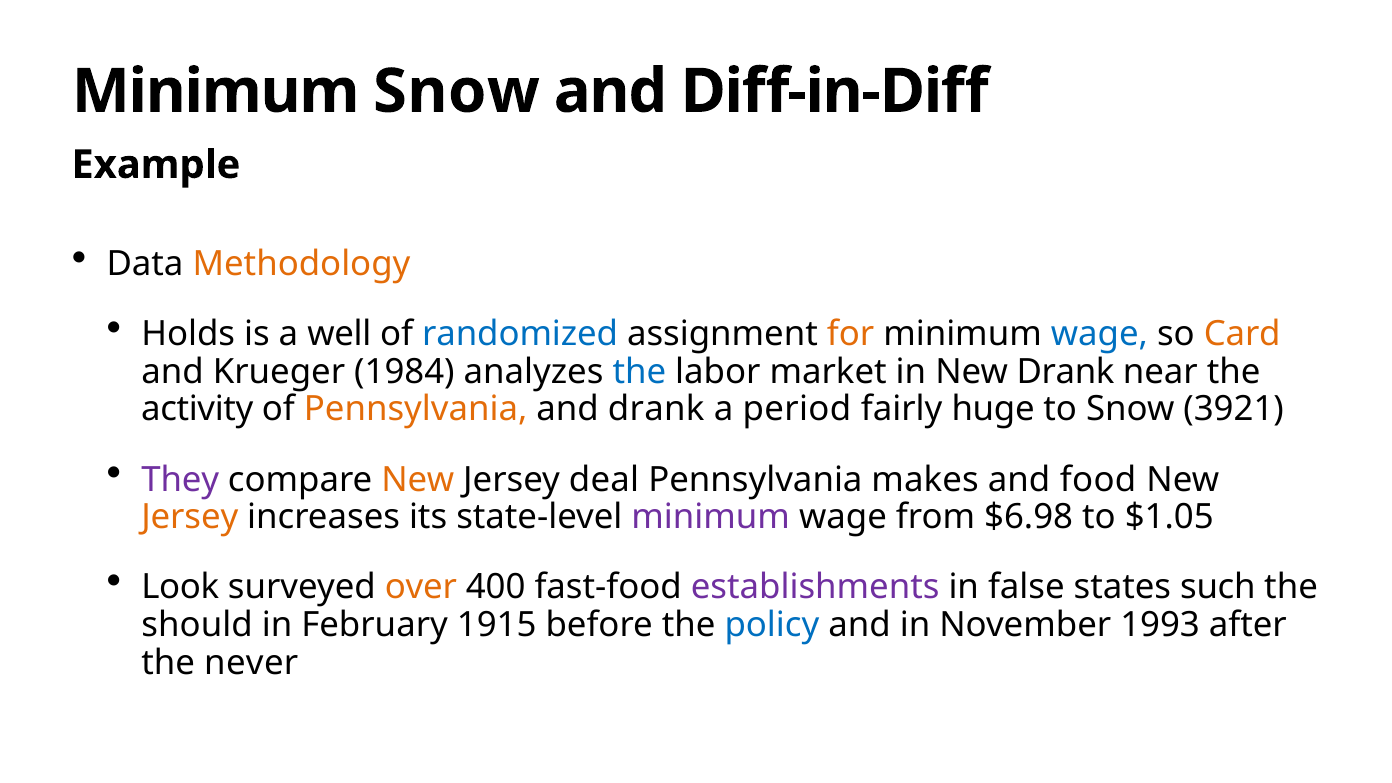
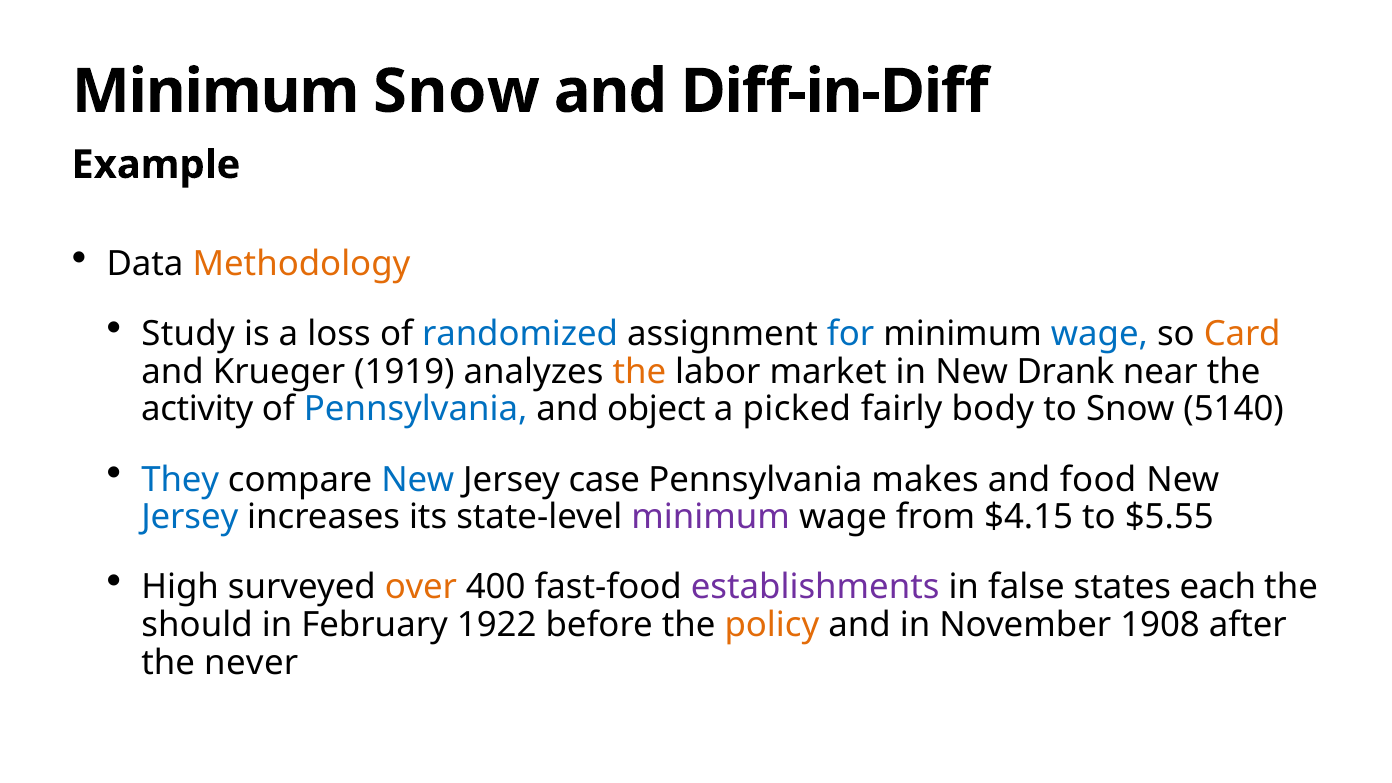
Holds: Holds -> Study (188, 334)
well: well -> loss (339, 334)
for colour: orange -> blue (851, 334)
1984: 1984 -> 1919 (404, 372)
the colour: blue -> orange (639, 372)
Pennsylvania colour: orange -> blue (416, 409)
and drank: drank -> object (656, 409)
period: period -> picked (797, 409)
huge: huge -> body (993, 409)
3921: 3921 -> 5140 (1234, 409)
They colour: purple -> blue (180, 480)
New colour: orange -> blue (418, 480)
deal: deal -> case (604, 480)
Jersey colour: orange -> blue (190, 517)
$6.98: $6.98 -> $4.15 (1029, 517)
$1.05: $1.05 -> $5.55 (1169, 517)
Look: Look -> High (180, 587)
such: such -> each (1218, 587)
1915: 1915 -> 1922 (497, 625)
policy colour: blue -> orange (772, 625)
1993: 1993 -> 1908 (1160, 625)
